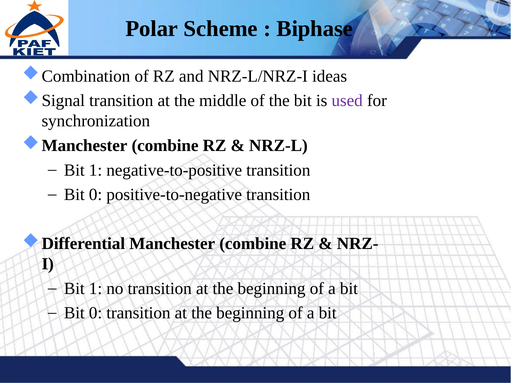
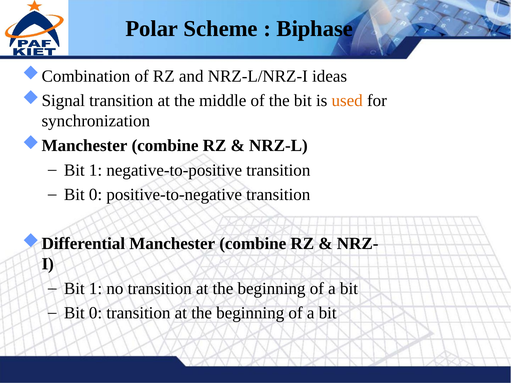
used colour: purple -> orange (347, 101)
